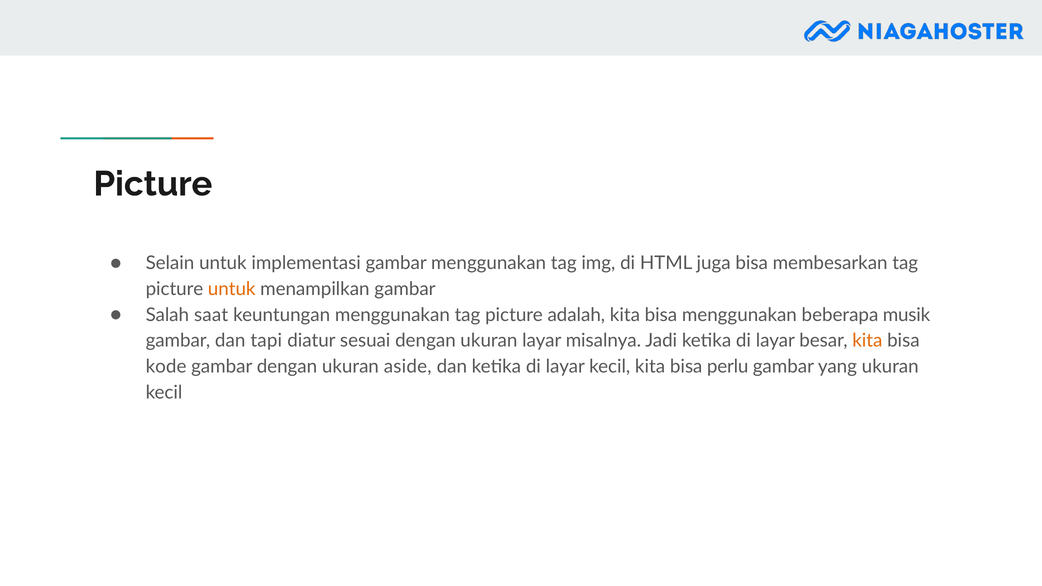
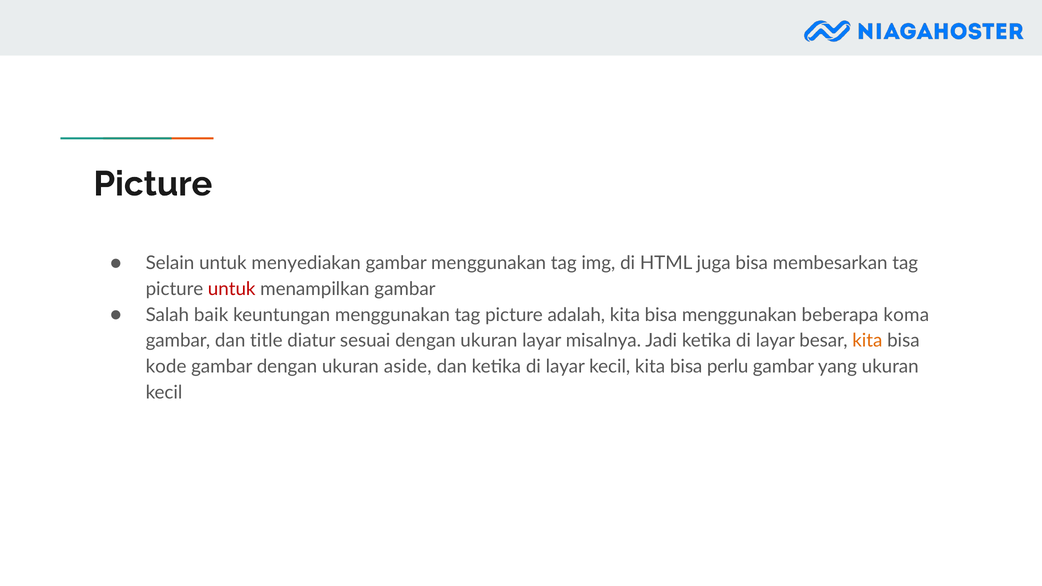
implementasi: implementasi -> menyediakan (306, 263)
untuk colour: orange -> red (232, 289)
saat: saat -> baik (211, 315)
musik: musik -> koma (906, 315)
tapi: tapi -> title (266, 341)
